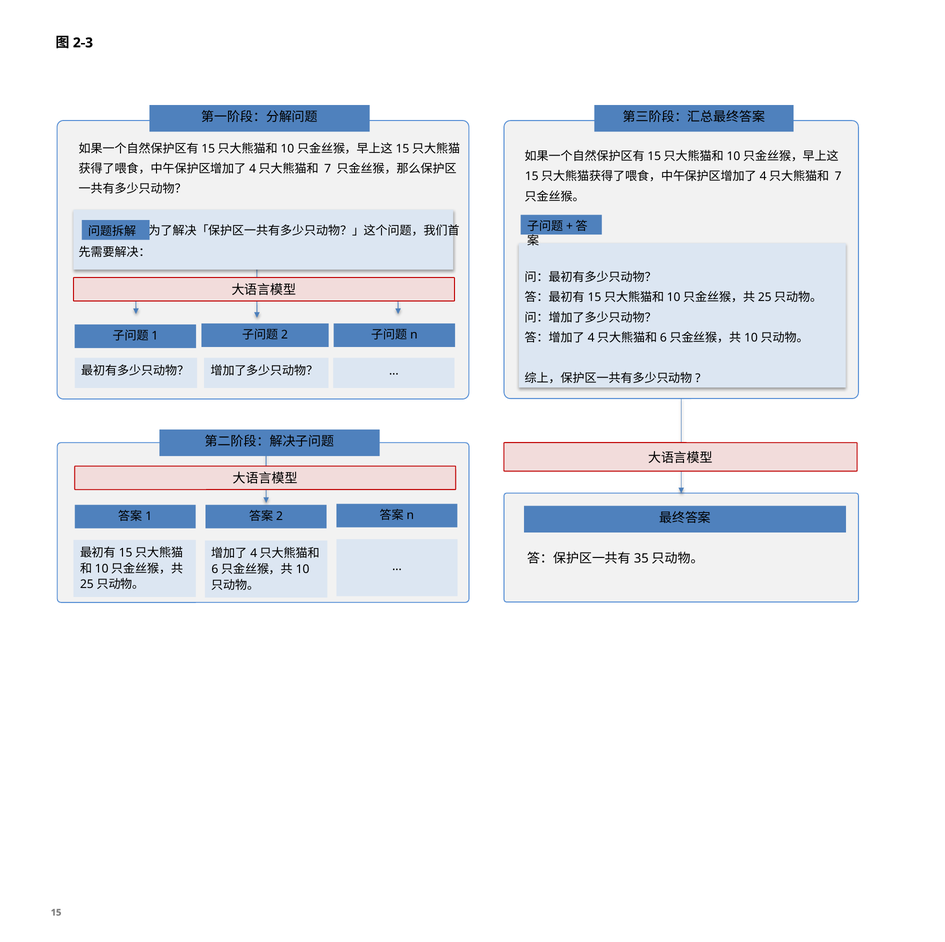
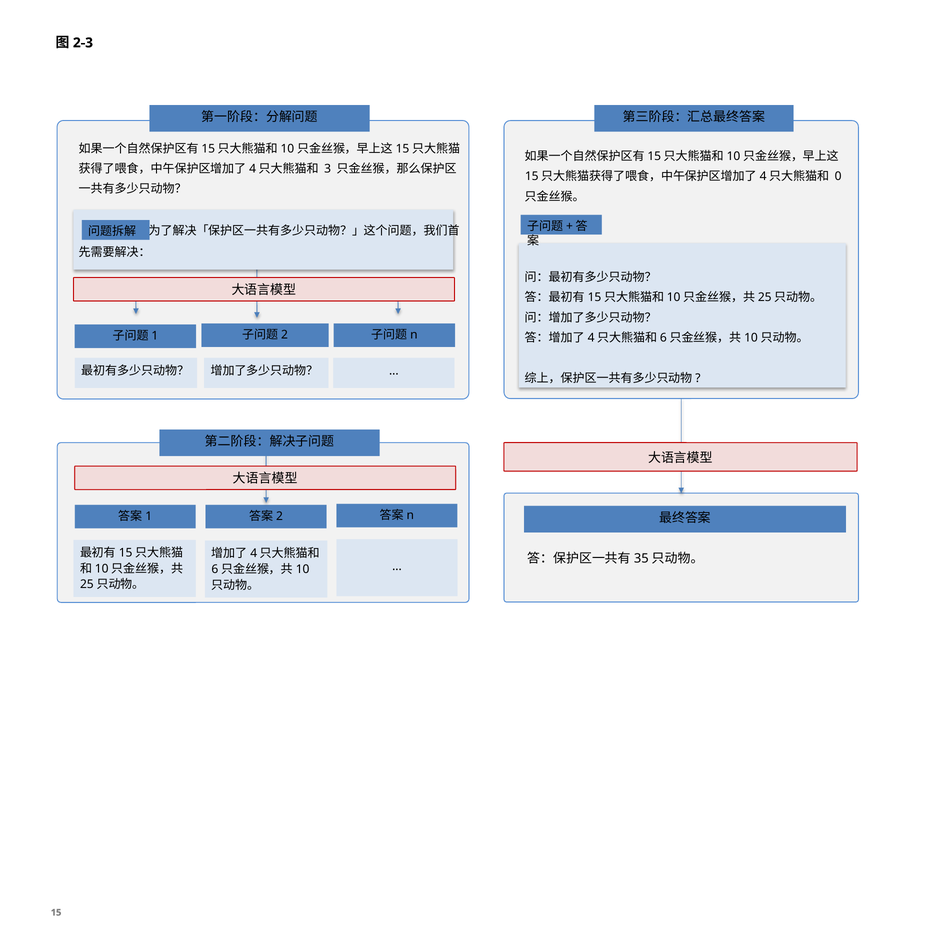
7: 7 -> 3 (328, 169)
7: 7 -> 0 (838, 176)
